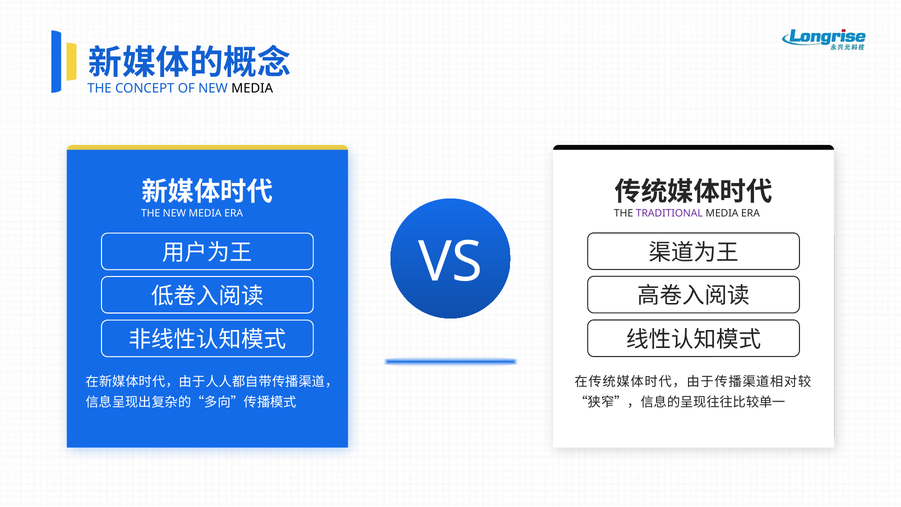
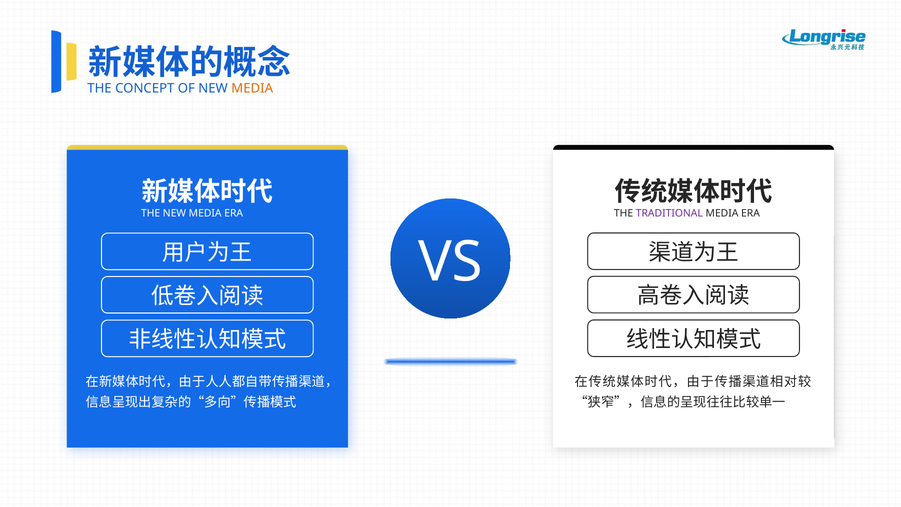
MEDIA colour: black -> orange (252, 88)
